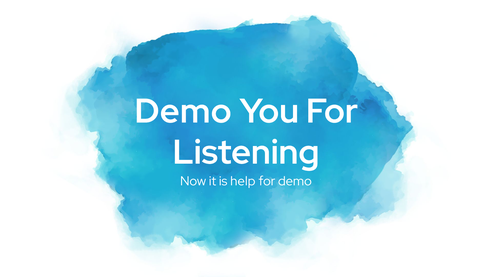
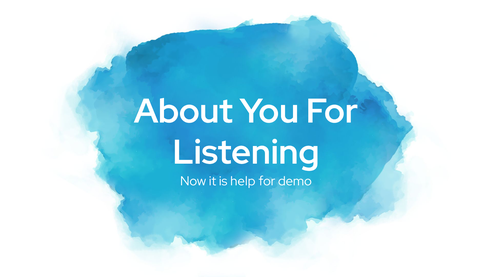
Demo: Demo -> About (183, 111)
